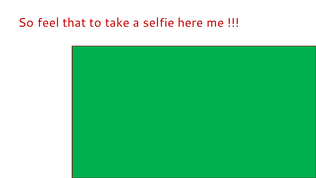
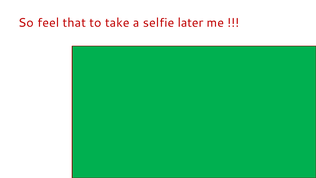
here: here -> later (191, 23)
